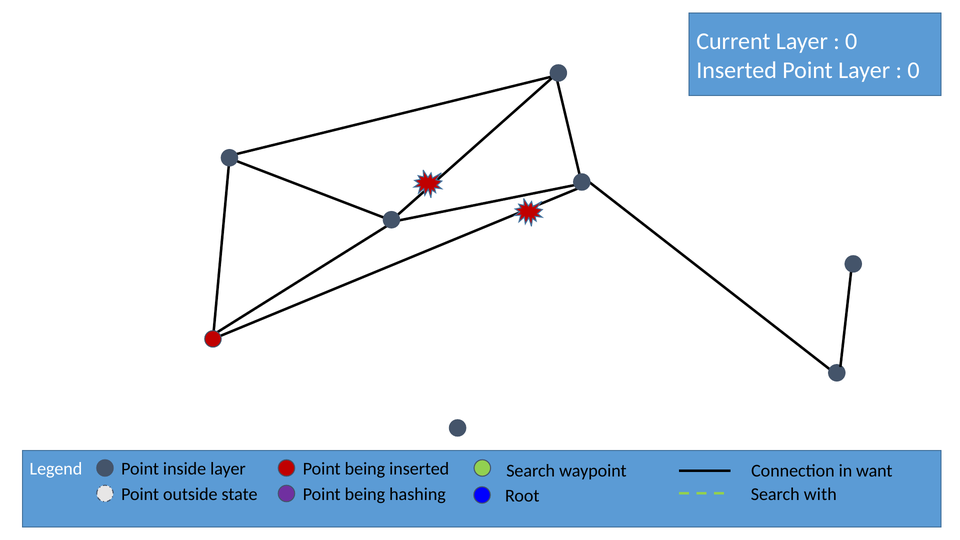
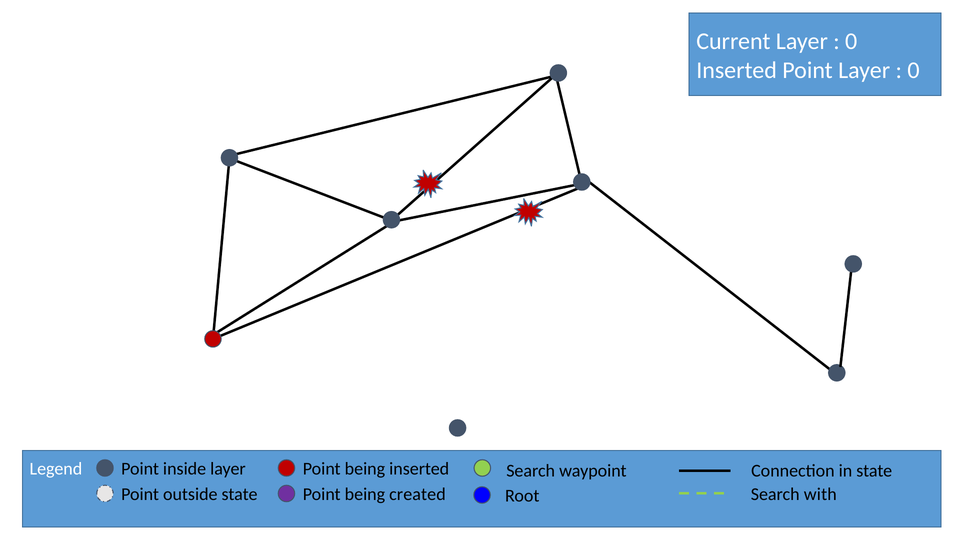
in want: want -> state (874, 471)
hashing: hashing -> created (417, 495)
